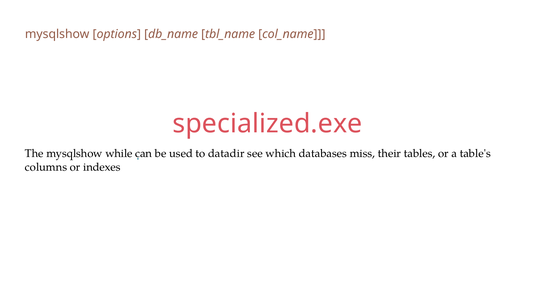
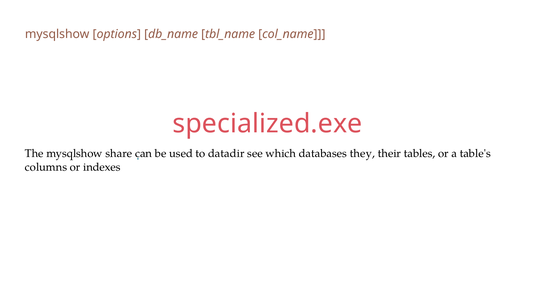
while: while -> share (119, 154)
miss: miss -> they (362, 154)
